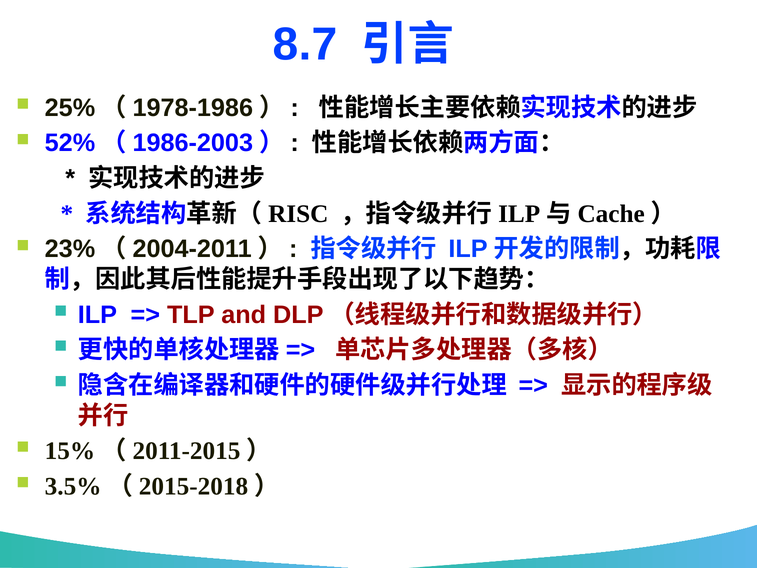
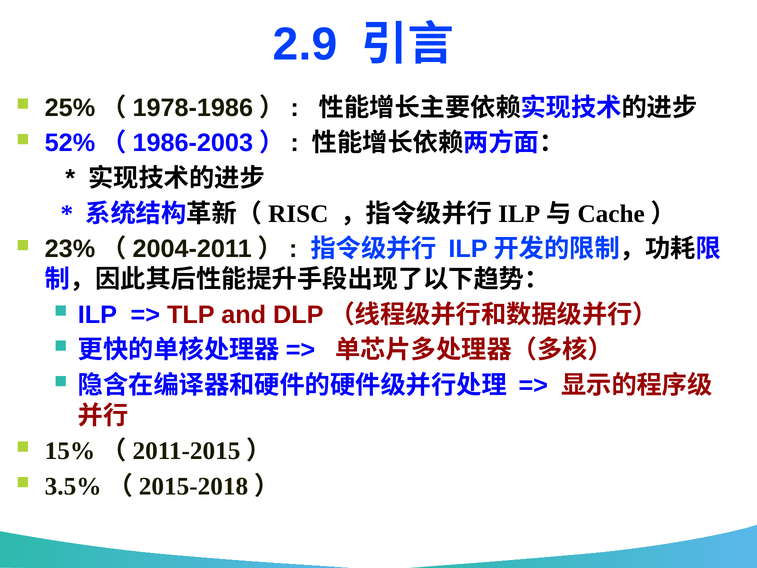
8.7: 8.7 -> 2.9 (305, 44)
